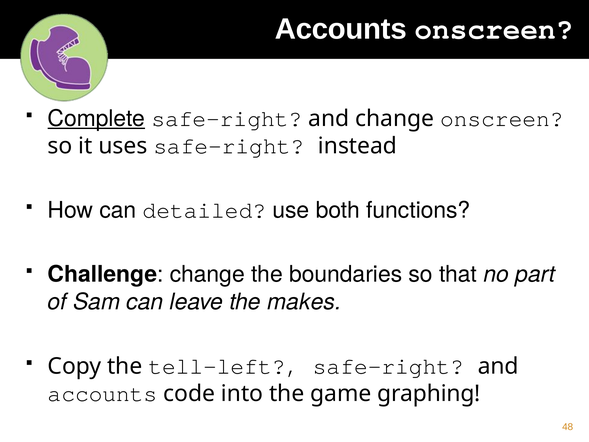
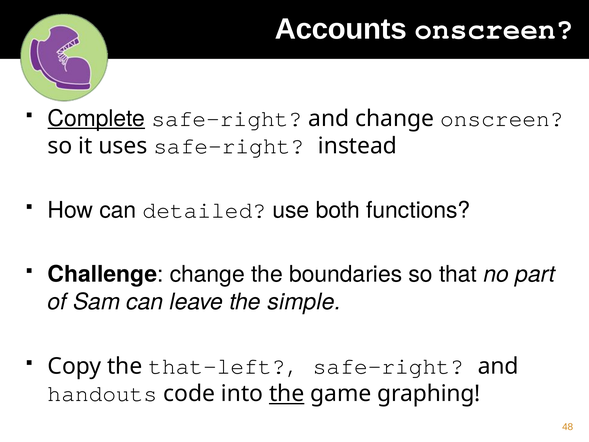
makes: makes -> simple (304, 302)
tell-left: tell-left -> that-left (224, 366)
accounts: accounts -> handouts (103, 393)
the underline: none -> present (287, 393)
